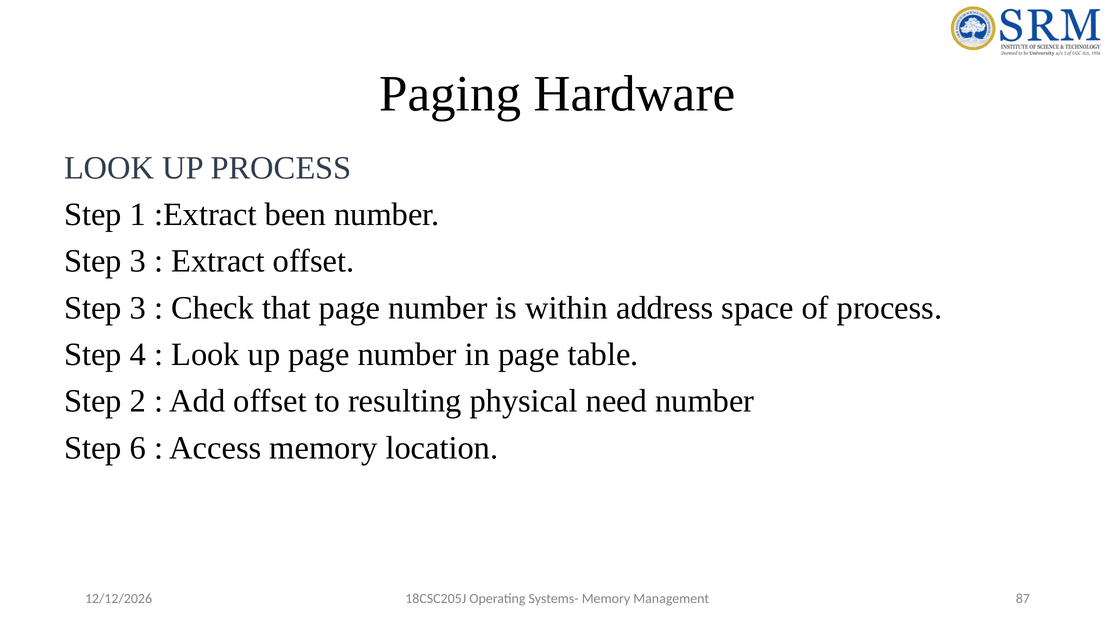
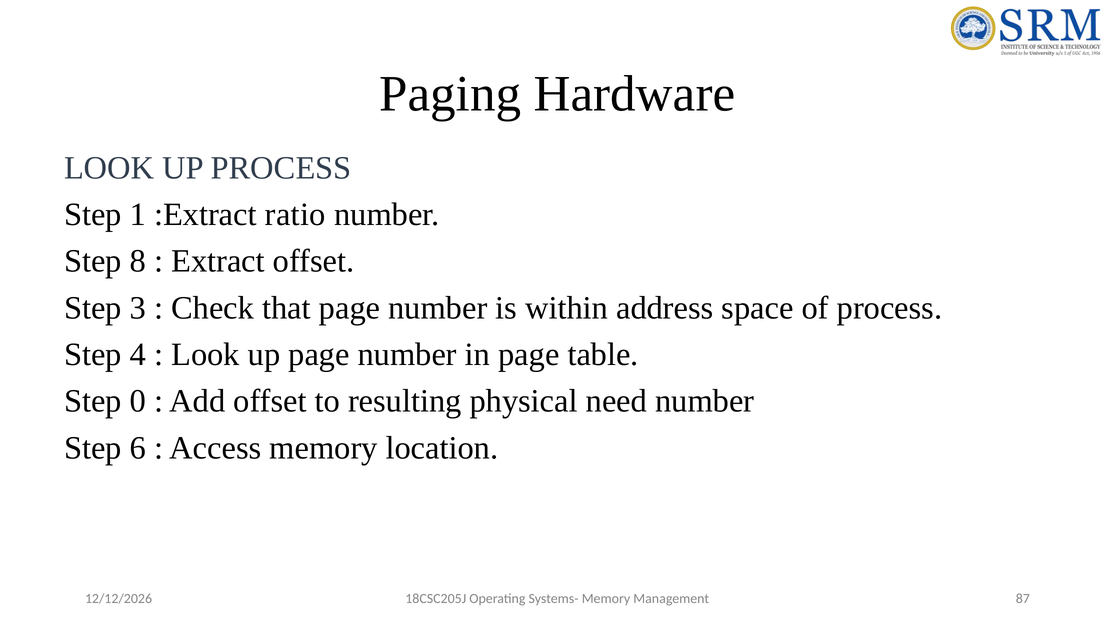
been: been -> ratio (295, 215)
3: 3 -> 8 (138, 261)
2: 2 -> 0 (138, 401)
